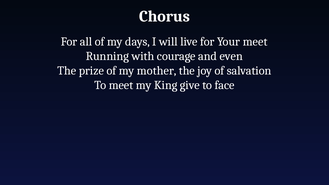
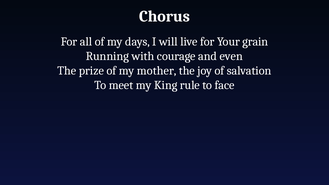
Your meet: meet -> grain (255, 42)
give: give -> rule (190, 85)
